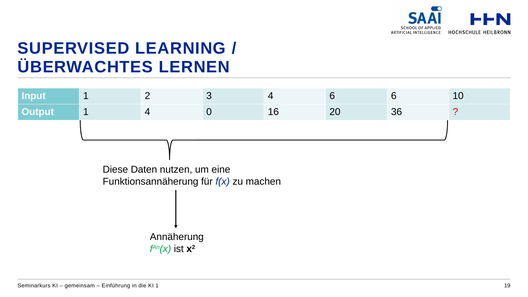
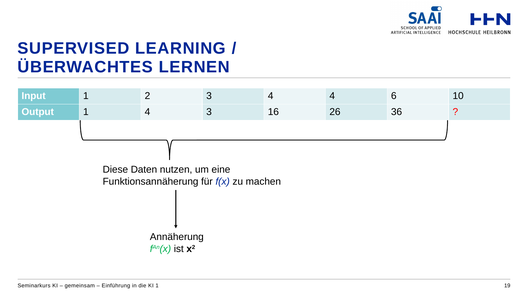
4 6: 6 -> 4 (332, 96)
4 0: 0 -> 3 (209, 112)
20: 20 -> 26 (335, 112)
